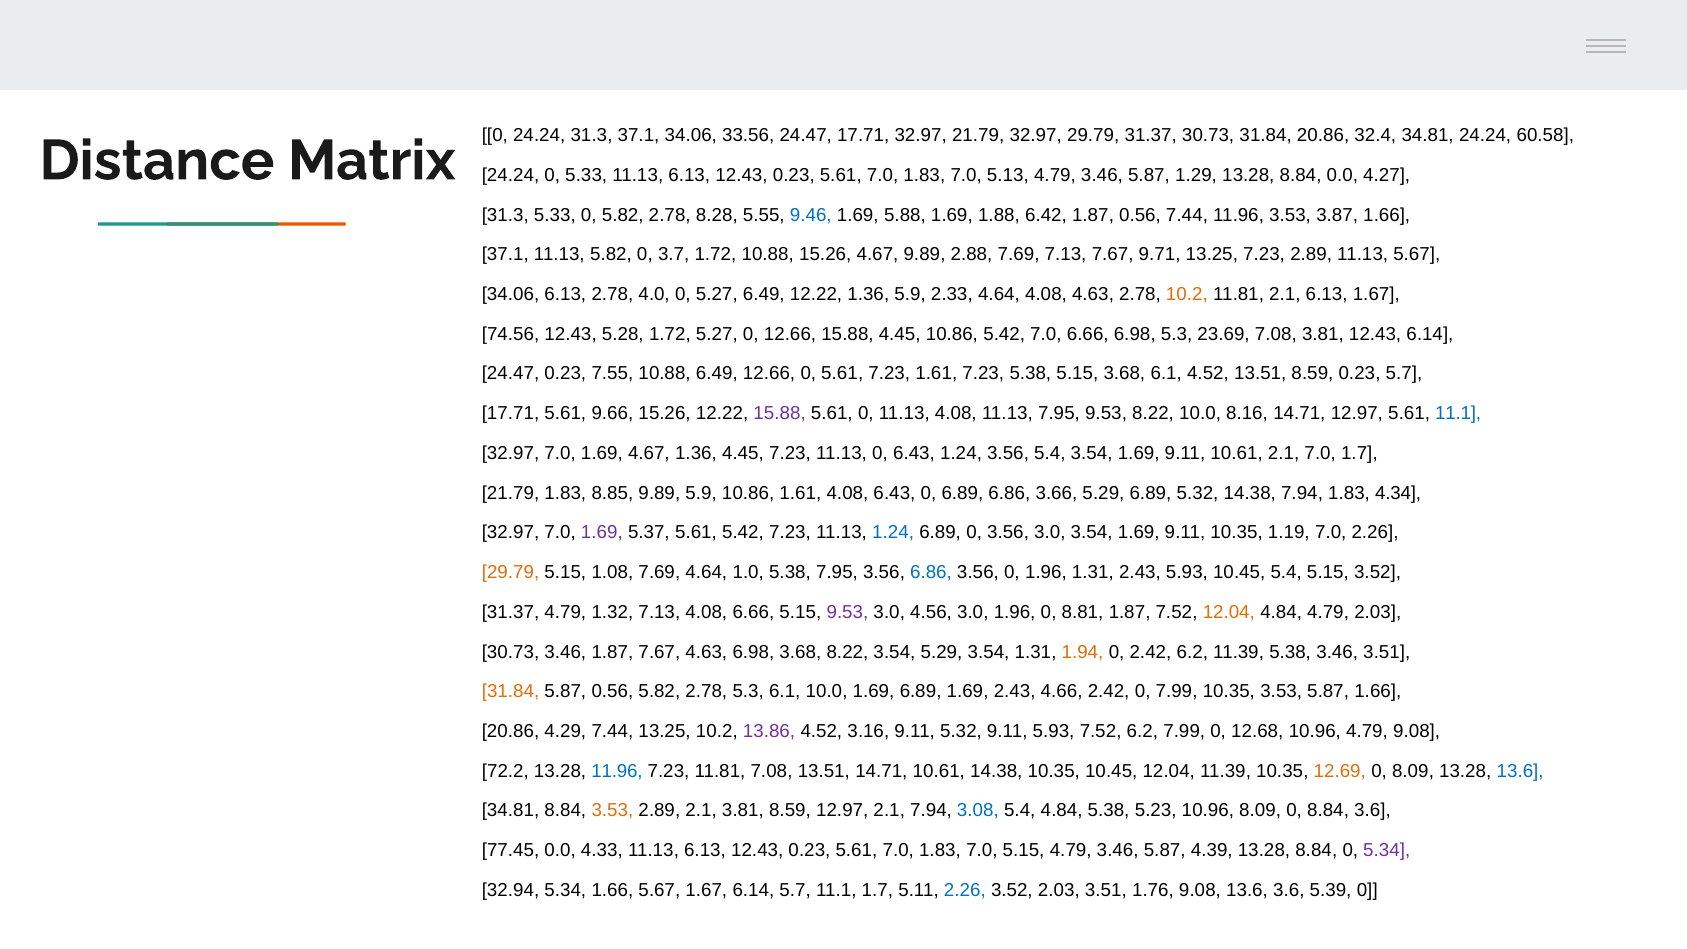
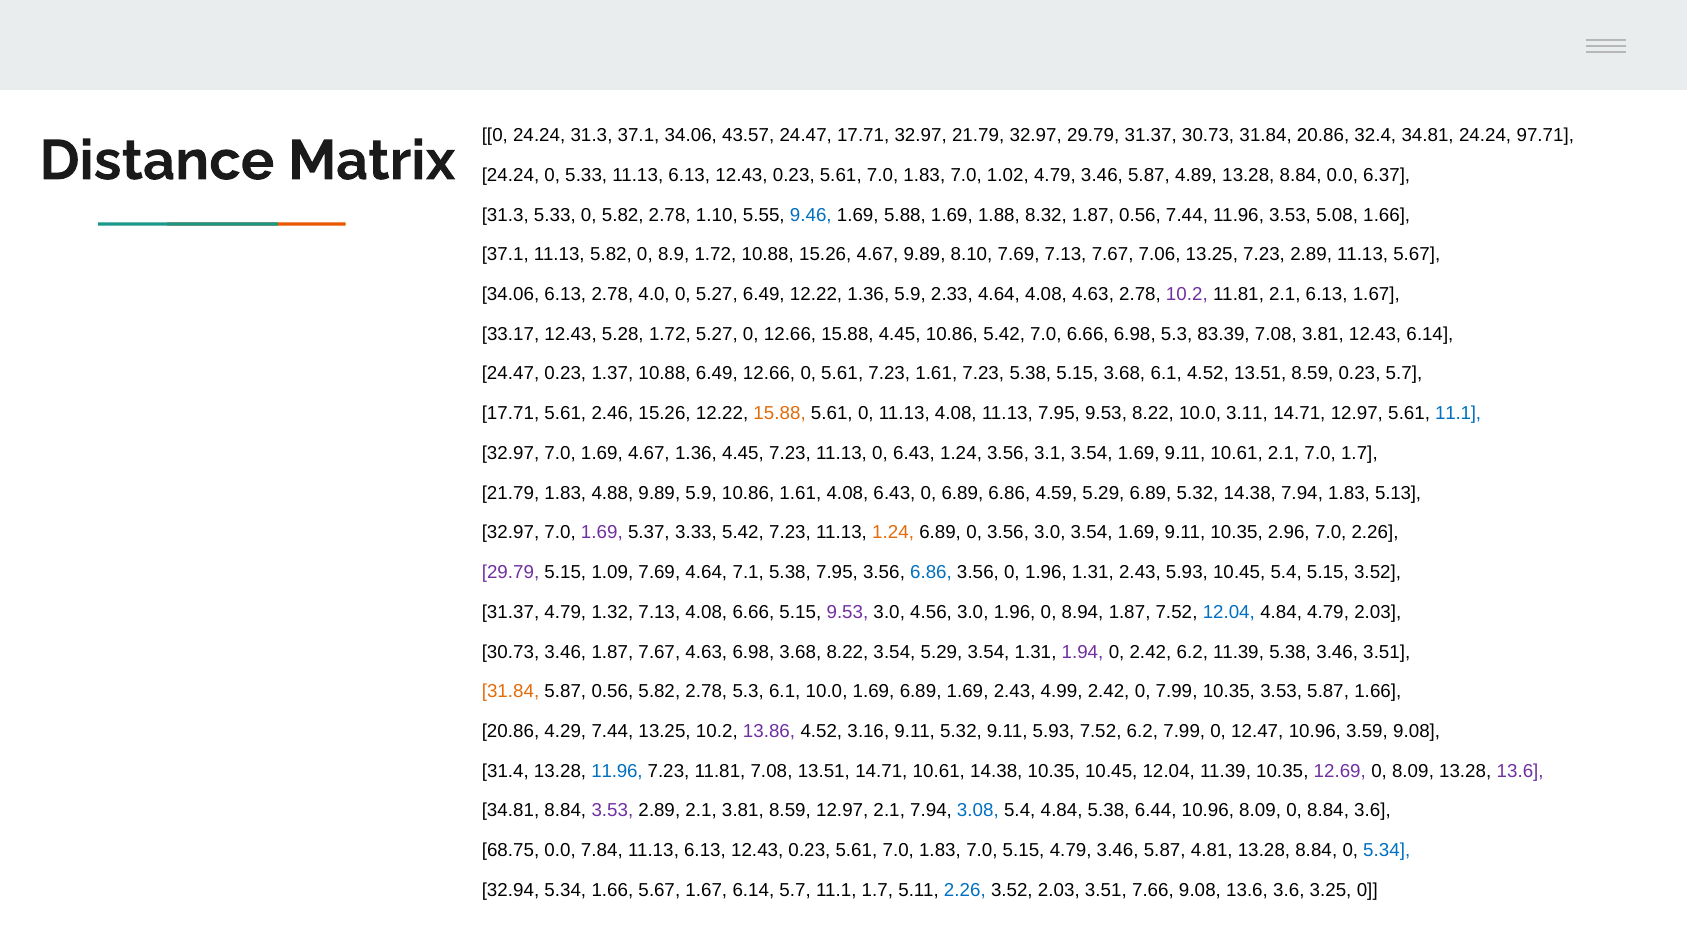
33.56: 33.56 -> 43.57 (748, 135)
60.58: 60.58 -> 97.71 (1545, 135)
5.13: 5.13 -> 1.02 (1008, 175)
1.29: 1.29 -> 4.89 (1196, 175)
4.27: 4.27 -> 6.37 (1387, 175)
8.28: 8.28 -> 1.10 (717, 215)
6.42: 6.42 -> 8.32 (1046, 215)
3.87: 3.87 -> 5.08 (1337, 215)
3.7: 3.7 -> 8.9 (674, 255)
2.88: 2.88 -> 8.10 (972, 255)
9.71: 9.71 -> 7.06 (1160, 255)
10.2 colour: orange -> purple (1187, 294)
74.56: 74.56 -> 33.17 (511, 334)
23.69: 23.69 -> 83.39 (1224, 334)
7.55: 7.55 -> 1.37 (612, 374)
9.66: 9.66 -> 2.46 (612, 414)
15.88 colour: purple -> orange (780, 414)
8.16: 8.16 -> 3.11 (1247, 414)
3.56 5.4: 5.4 -> 3.1 (1050, 453)
8.85: 8.85 -> 4.88 (612, 493)
3.66: 3.66 -> 4.59 (1056, 493)
4.34: 4.34 -> 5.13 (1398, 493)
5.37 5.61: 5.61 -> 3.33 (696, 533)
1.24 colour: blue -> orange (893, 533)
1.19: 1.19 -> 2.96 (1289, 533)
29.79 colour: orange -> purple (511, 572)
1.08: 1.08 -> 1.09 (612, 572)
1.0: 1.0 -> 7.1 (748, 572)
8.81: 8.81 -> 8.94 (1082, 612)
12.04 colour: orange -> blue (1229, 612)
1.94 colour: orange -> purple (1083, 652)
4.66: 4.66 -> 4.99 (1062, 692)
12.68: 12.68 -> 12.47 (1257, 731)
10.96 4.79: 4.79 -> 3.59 (1367, 731)
72.2: 72.2 -> 31.4 (505, 771)
12.69 colour: orange -> purple (1340, 771)
13.6 colour: blue -> purple (1520, 771)
3.53 colour: orange -> purple (612, 811)
5.23: 5.23 -> 6.44 (1156, 811)
77.45: 77.45 -> 68.75 (511, 850)
4.33: 4.33 -> 7.84 (602, 850)
4.39: 4.39 -> 4.81 (1212, 850)
5.34 colour: purple -> blue (1387, 850)
1.76: 1.76 -> 7.66 (1153, 890)
5.39: 5.39 -> 3.25 (1331, 890)
